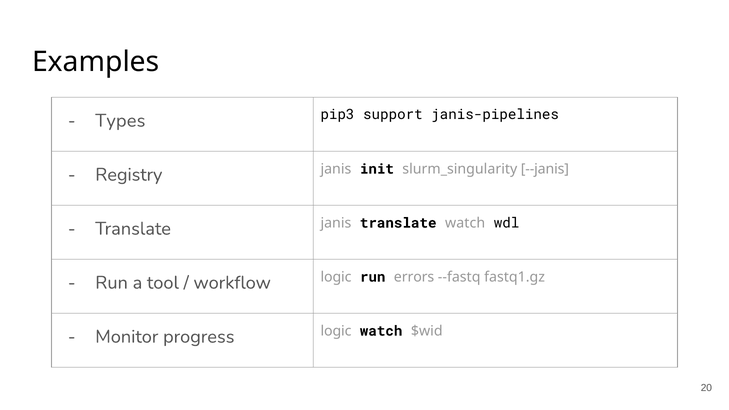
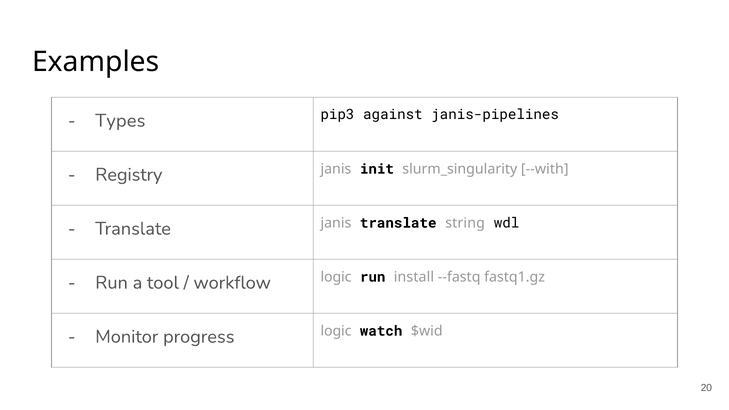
support: support -> against (393, 115)
--janis: --janis -> --with (545, 169)
translate watch: watch -> string (465, 223)
errors: errors -> install (414, 277)
